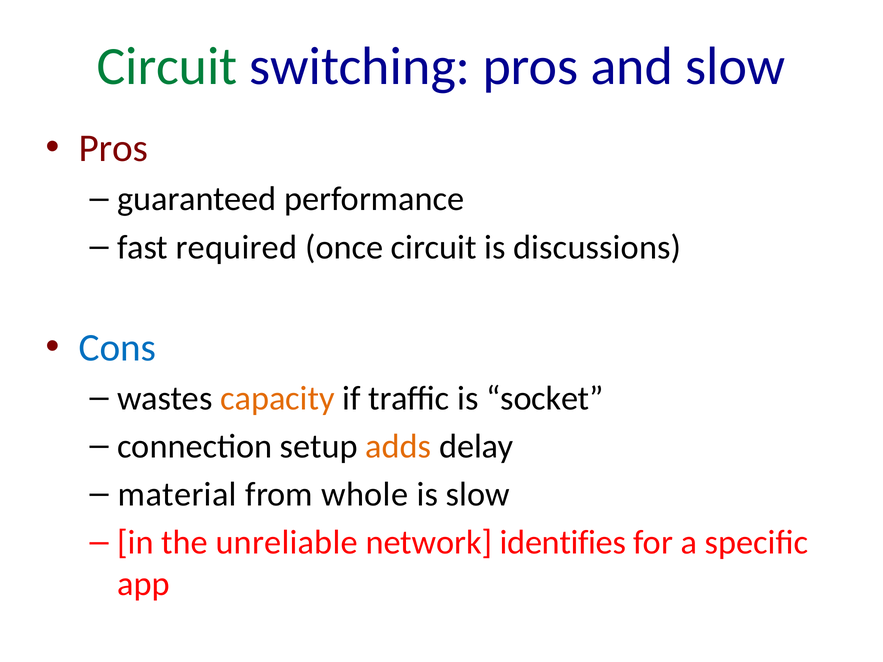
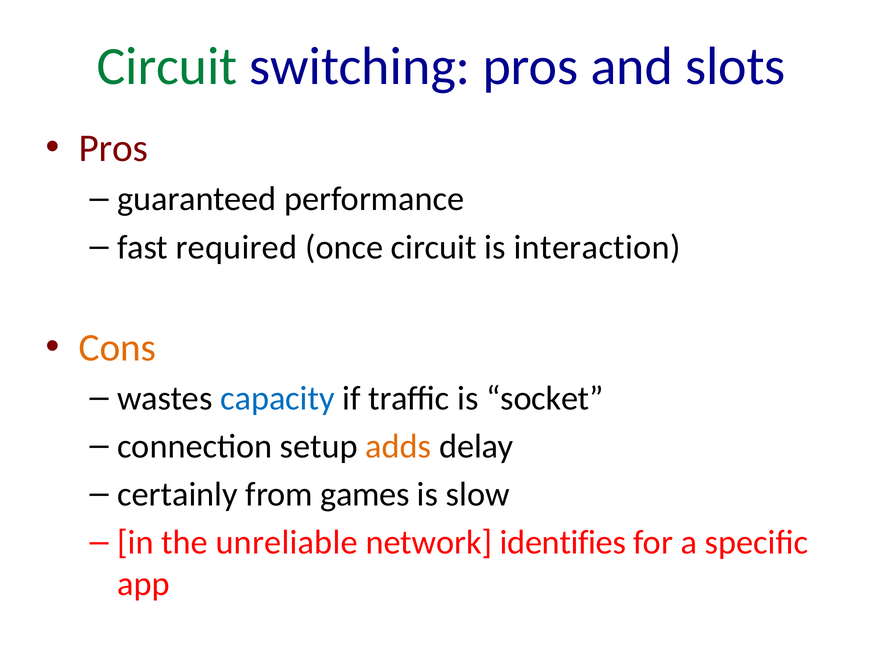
and slow: slow -> slots (735, 66)
discussions: discussions -> interaction (597, 247)
Cons colour: blue -> orange (118, 348)
capacity colour: orange -> blue (277, 398)
material: material -> certainly (178, 495)
whole: whole -> games (365, 495)
